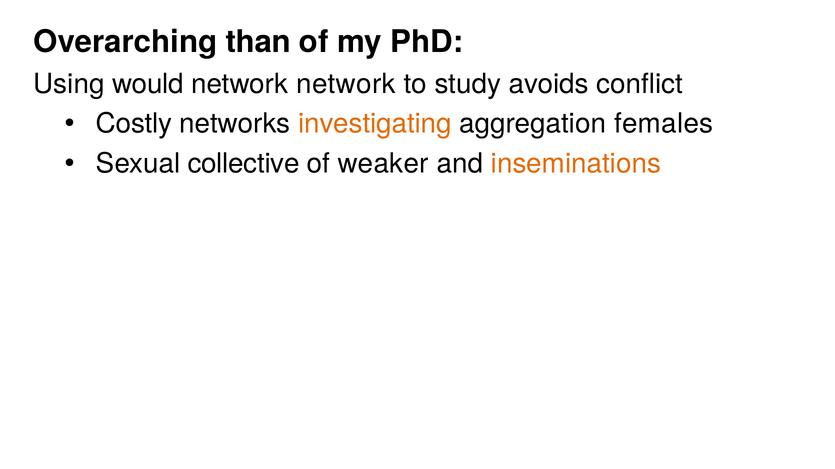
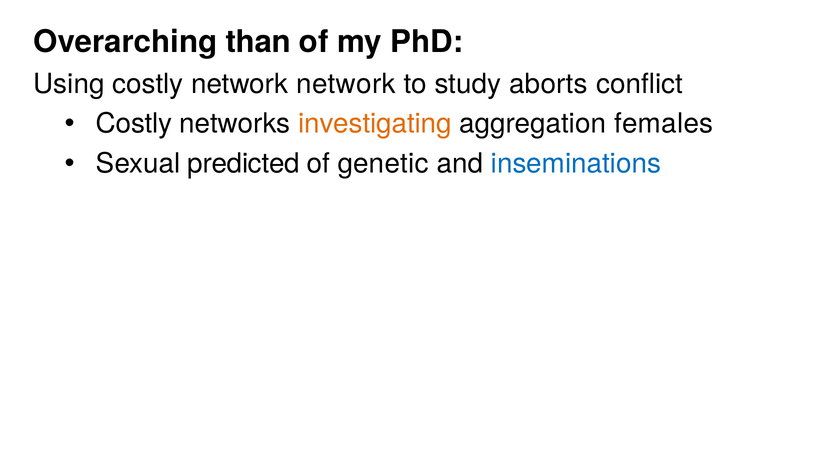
Using would: would -> costly (148, 84)
avoids: avoids -> aborts (549, 84)
collective: collective -> predicted (244, 164)
weaker: weaker -> genetic (383, 164)
inseminations colour: orange -> blue (576, 164)
